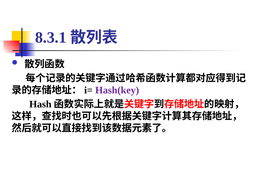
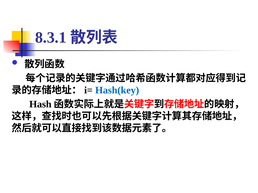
Hash(key colour: purple -> blue (117, 90)
